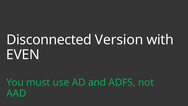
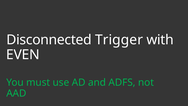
Version: Version -> Trigger (119, 40)
